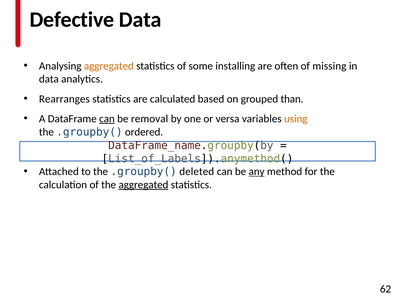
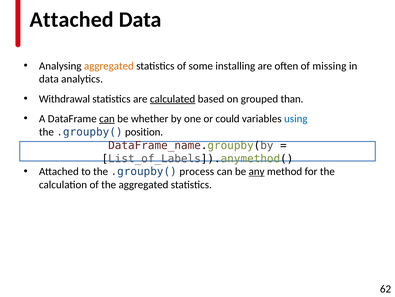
Defective: Defective -> Attached (72, 20)
Rearranges: Rearranges -> Withdrawal (64, 99)
calculated underline: none -> present (173, 99)
removal: removal -> whether (150, 118)
versa: versa -> could (228, 118)
using colour: orange -> blue (296, 118)
ordered: ordered -> position (144, 132)
deleted: deleted -> process (197, 171)
aggregated underline: present -> none (143, 184)
